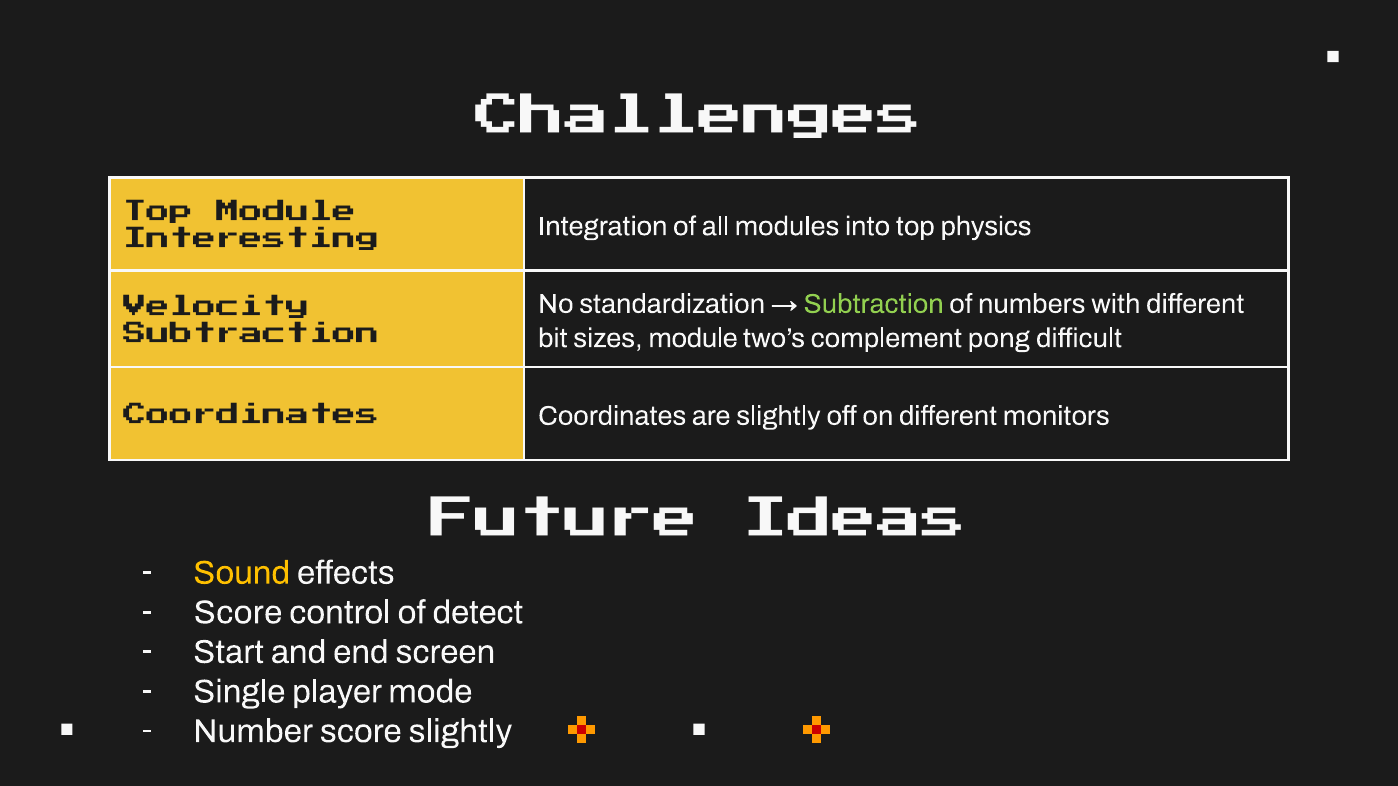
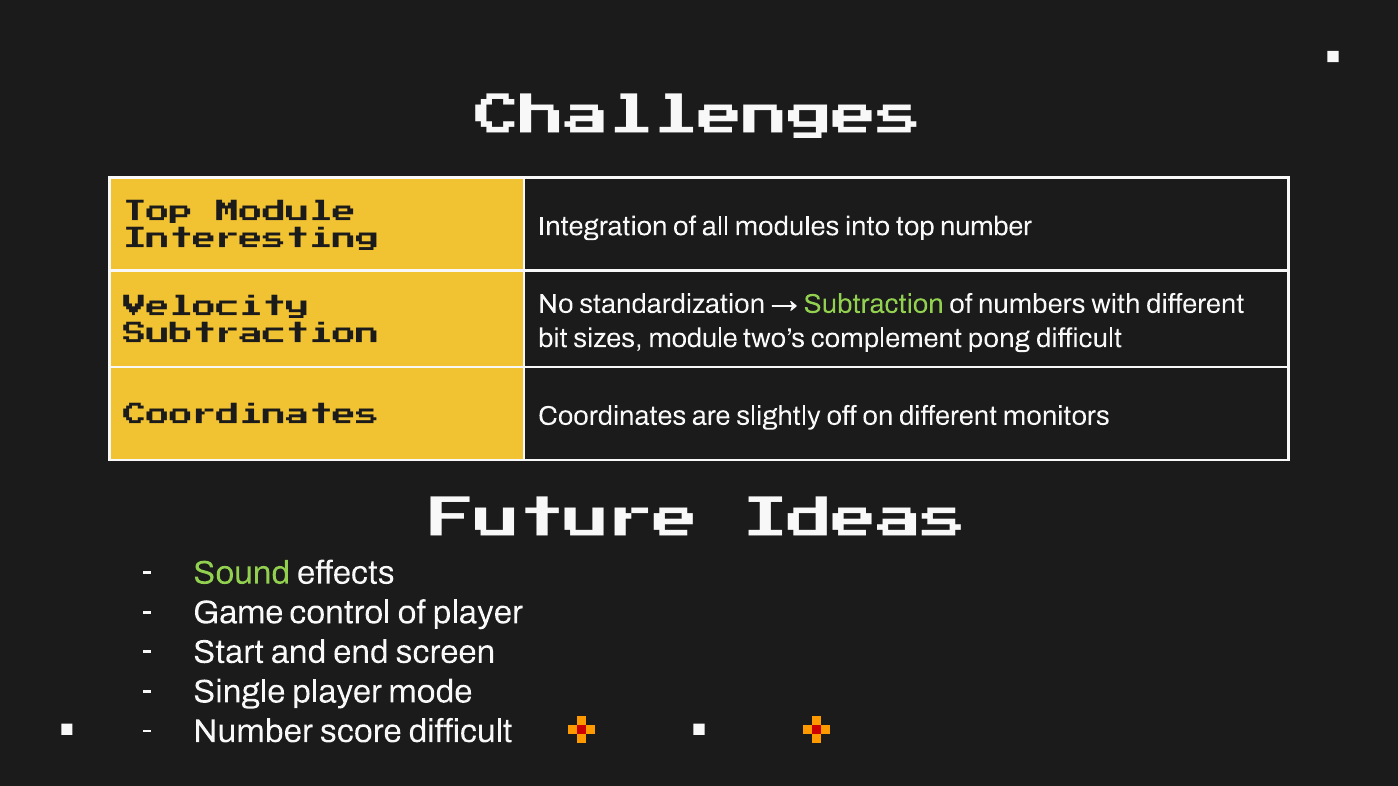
top physics: physics -> number (986, 226)
Sound colour: yellow -> light green (242, 573)
Score: Score -> Game (238, 613)
of detect: detect -> player (478, 613)
score slightly: slightly -> difficult (461, 732)
